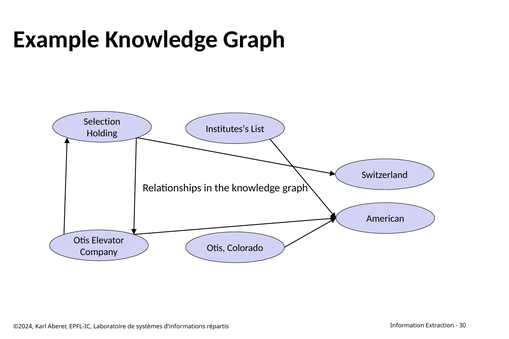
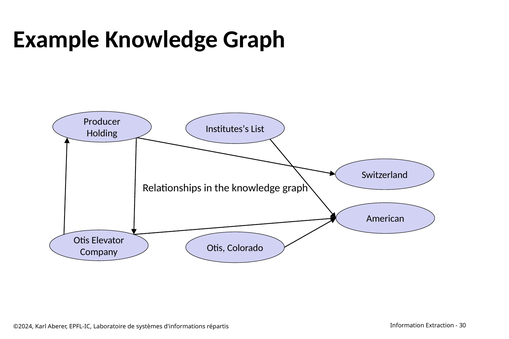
Selection: Selection -> Producer (102, 122)
